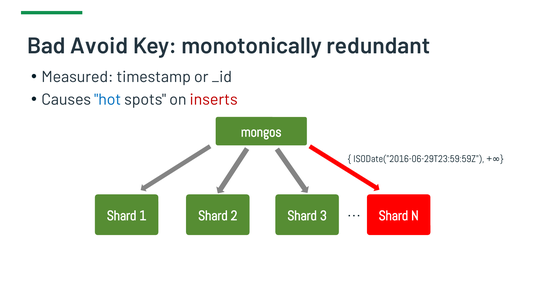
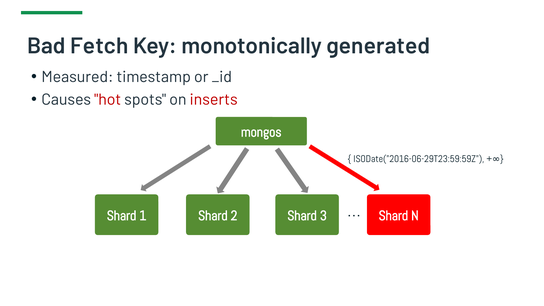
Avoid: Avoid -> Fetch (99, 46)
redundant: redundant -> generated (378, 46)
hot colour: blue -> red (108, 100)
